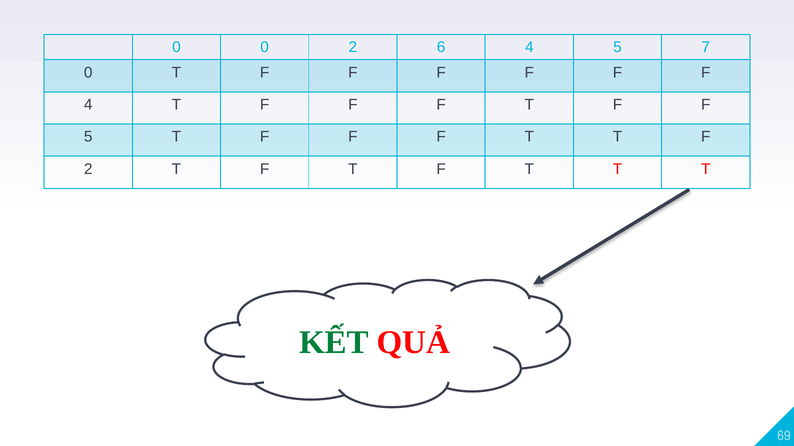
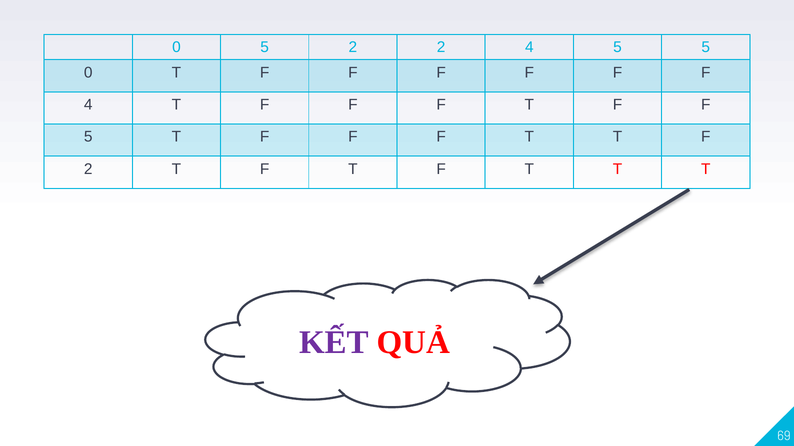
0 0: 0 -> 5 (265, 47)
2 6: 6 -> 2 (441, 47)
5 7: 7 -> 5 (706, 47)
KẾT colour: green -> purple (334, 343)
